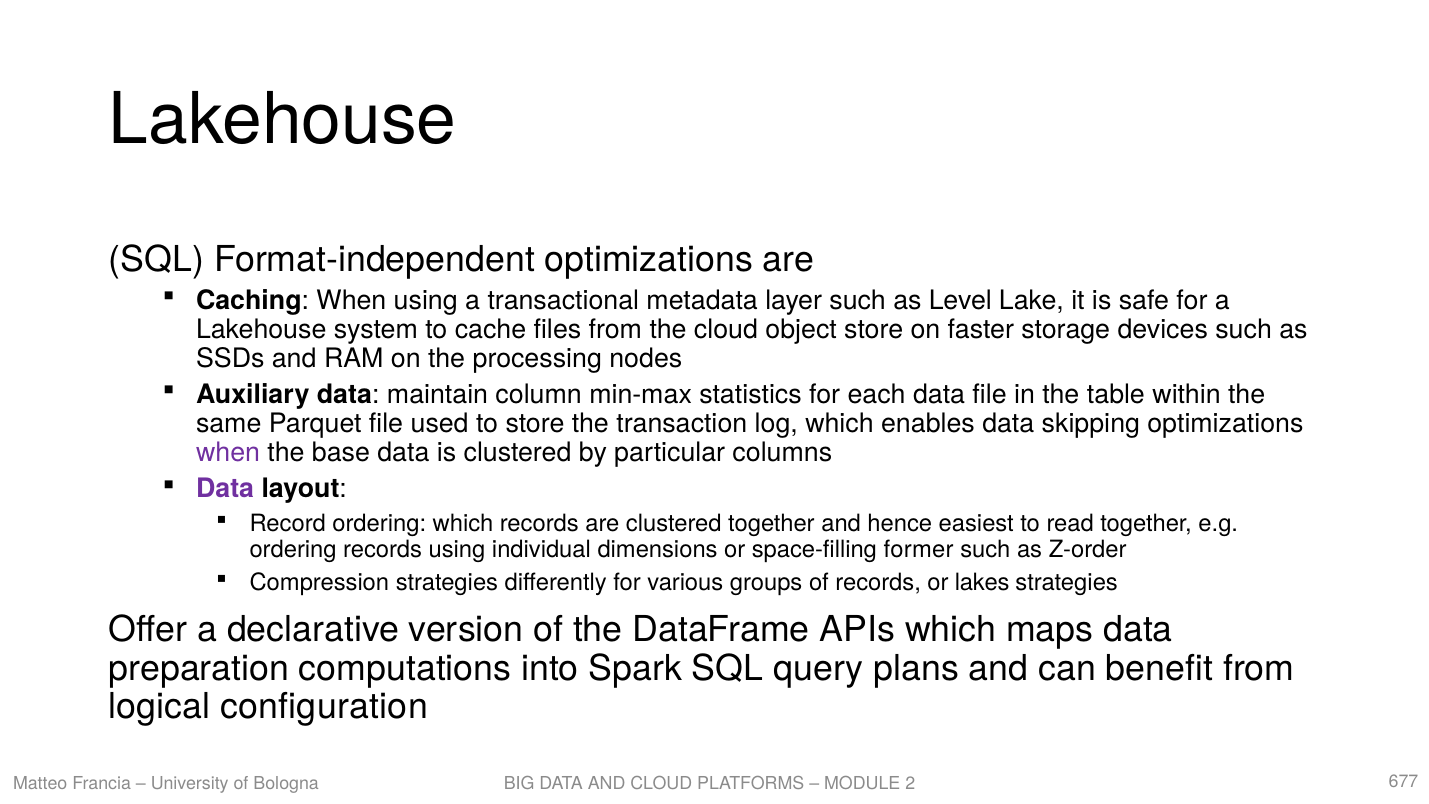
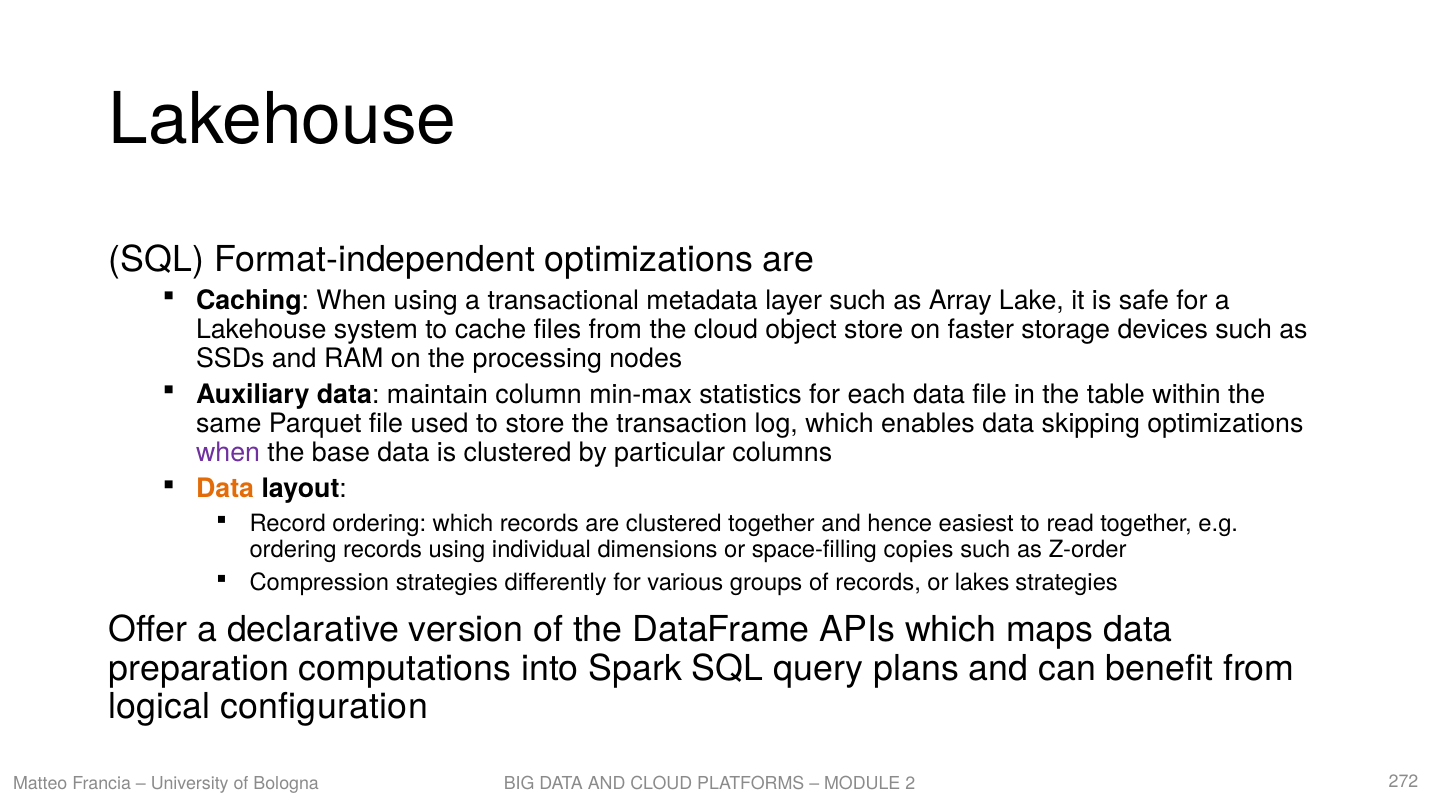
Level: Level -> Array (960, 300)
Data colour: purple -> orange (225, 489)
former: former -> copies (919, 549)
677: 677 -> 272 (1403, 782)
